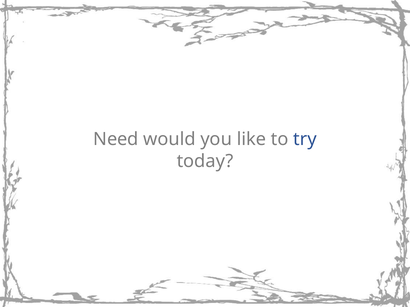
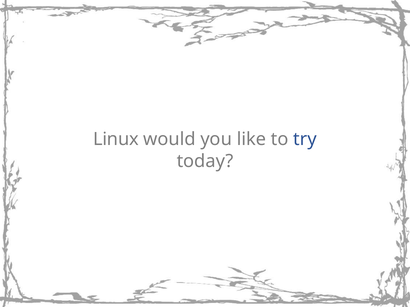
Need: Need -> Linux (116, 139)
